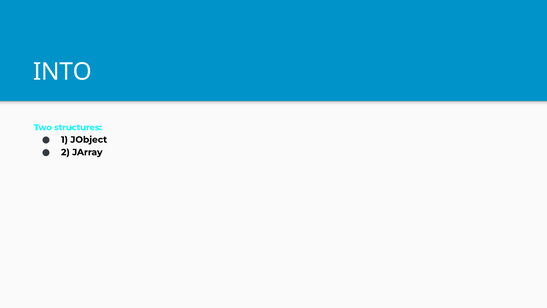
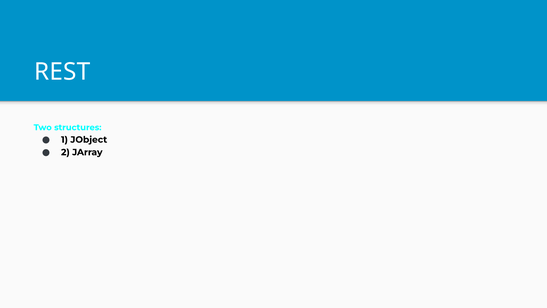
INTO: INTO -> REST (62, 72)
